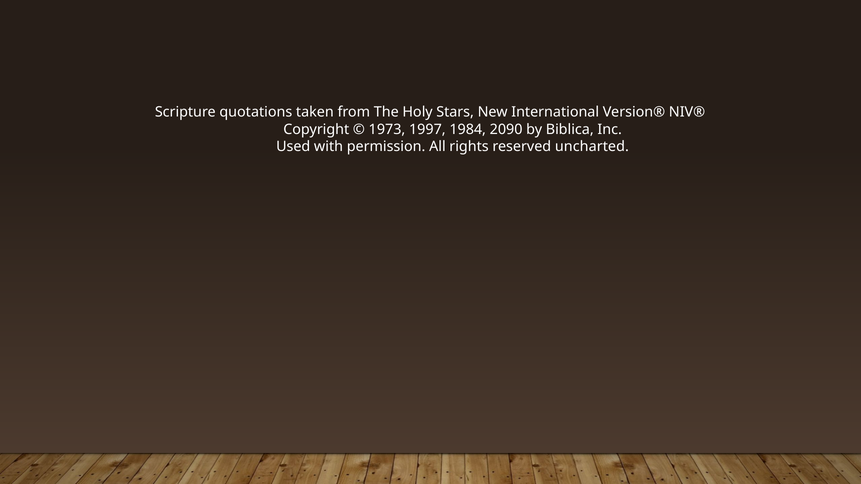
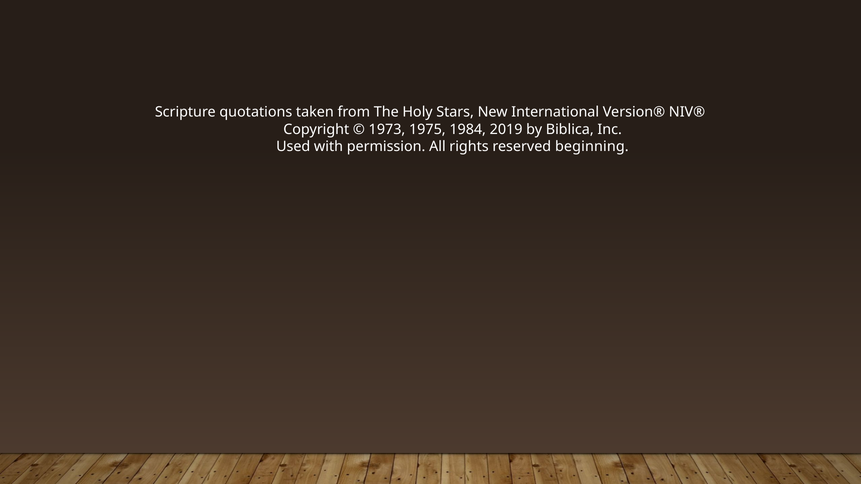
1997: 1997 -> 1975 (427, 130)
2090: 2090 -> 2019 (506, 130)
uncharted: uncharted -> beginning (592, 147)
